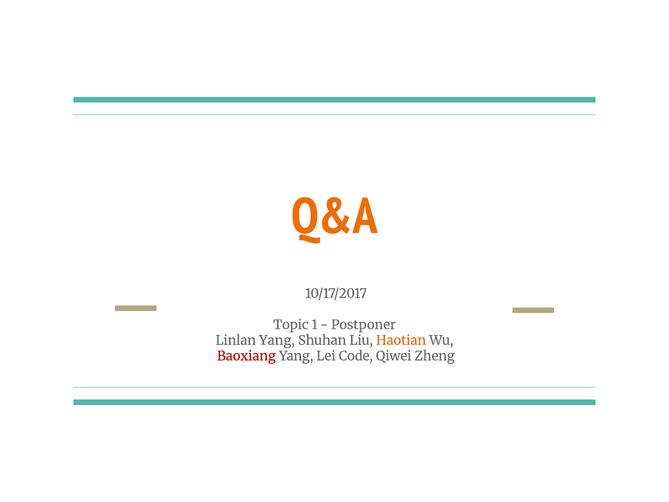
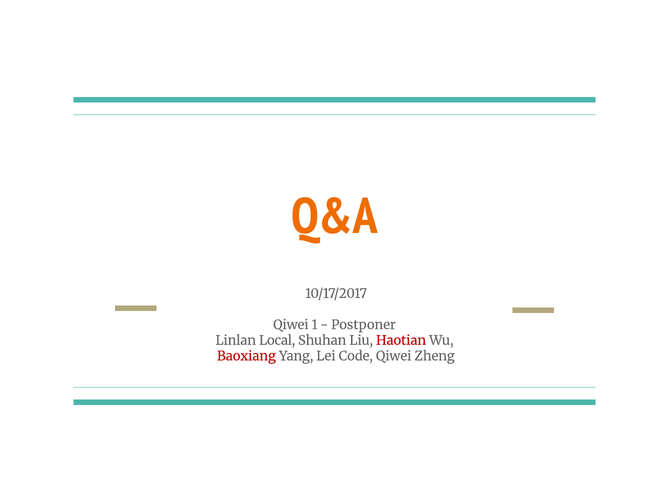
Topic: Topic -> Qiwei (291, 325)
Linlan Yang: Yang -> Local (277, 340)
Haotian colour: orange -> red (401, 340)
